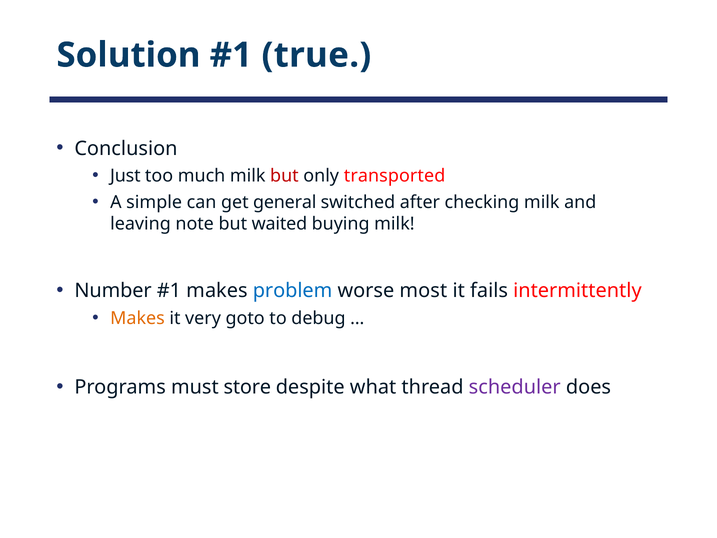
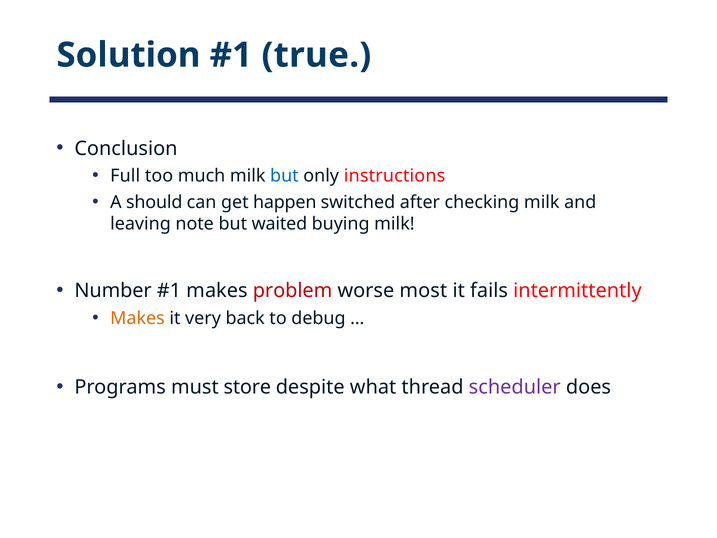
Just: Just -> Full (125, 176)
but colour: red -> blue (284, 176)
transported: transported -> instructions (395, 176)
simple: simple -> should (154, 202)
general: general -> happen (285, 202)
problem colour: blue -> red (293, 291)
goto: goto -> back (245, 318)
